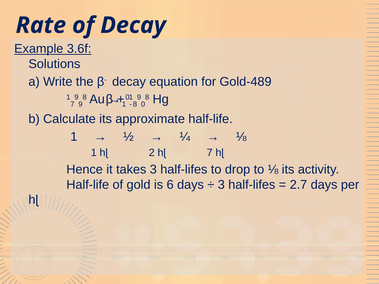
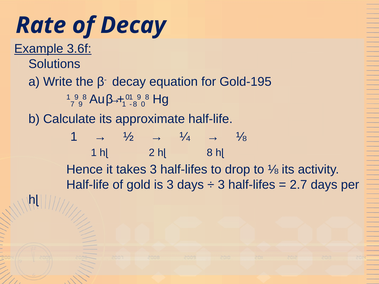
Gold-489: Gold-489 -> Gold-195 (246, 82)
hɭ 7: 7 -> 8 (210, 153)
is 6: 6 -> 3 (170, 185)
